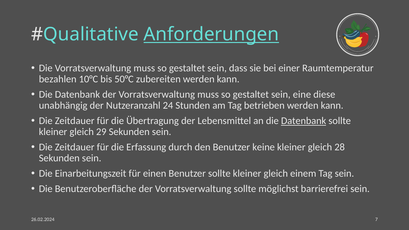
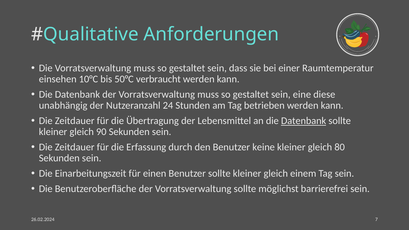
Anforderungen underline: present -> none (211, 34)
bezahlen: bezahlen -> einsehen (58, 79)
zubereiten: zubereiten -> verbraucht (158, 79)
29: 29 -> 90 (101, 132)
28: 28 -> 80 (340, 147)
